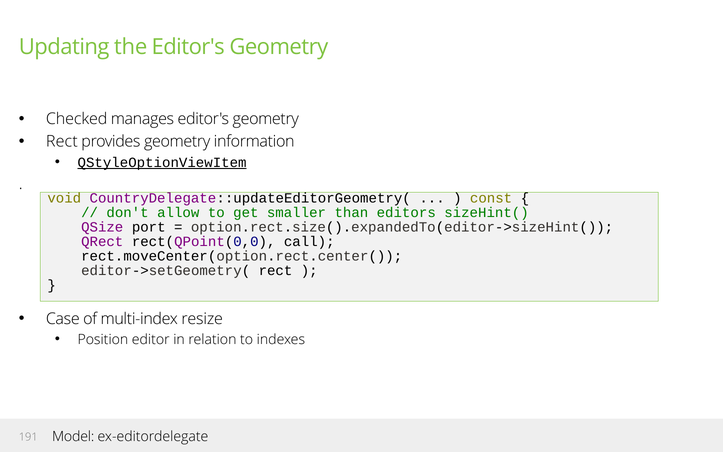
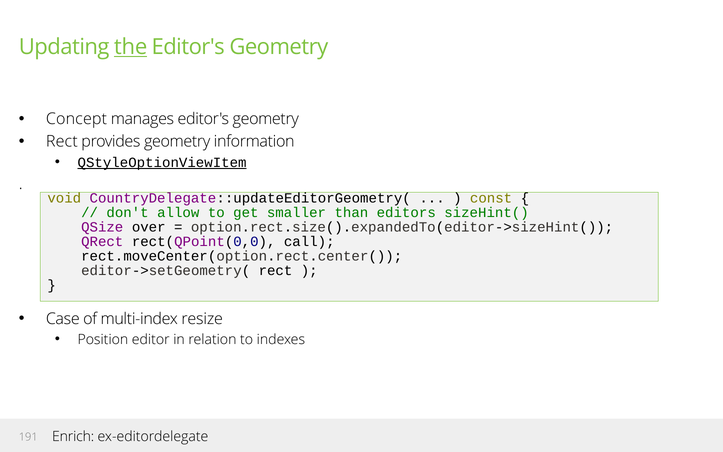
the underline: none -> present (131, 47)
Checked: Checked -> Concept (77, 119)
port: port -> over (149, 227)
Model: Model -> Enrich (73, 437)
